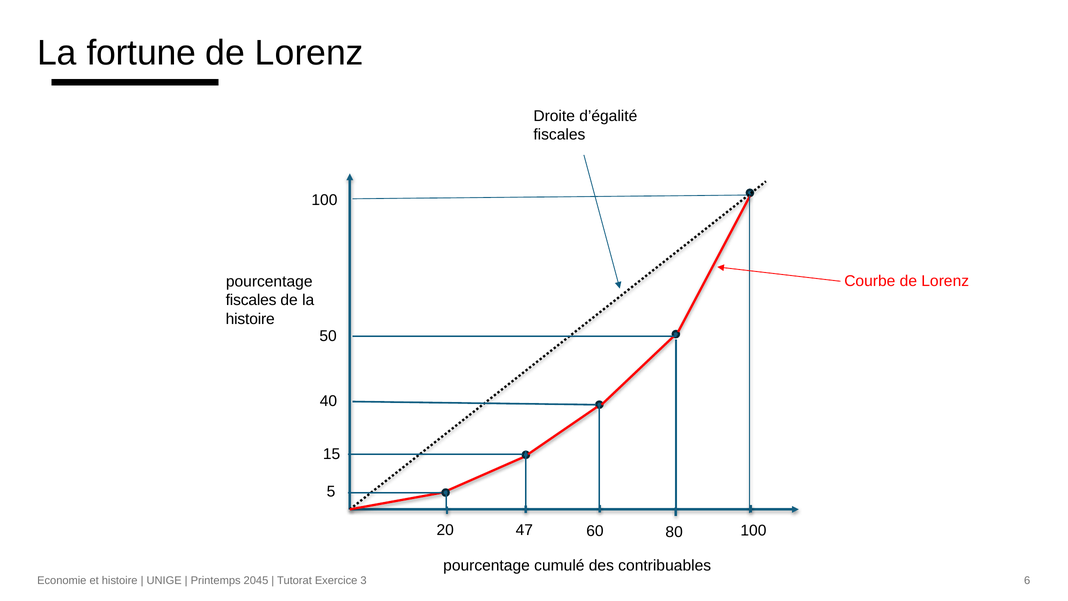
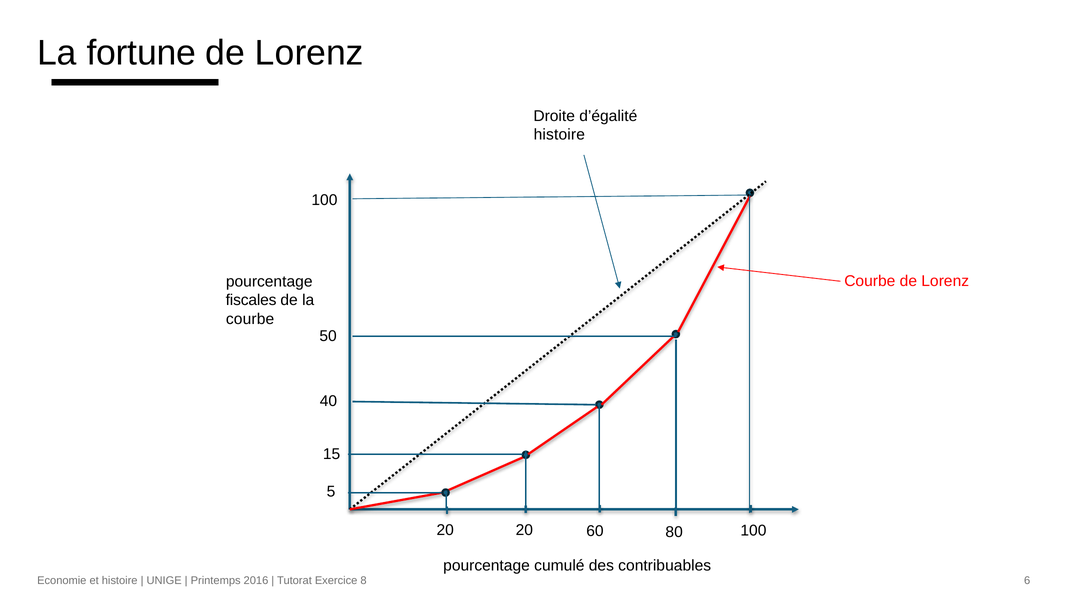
fiscales: fiscales -> histoire (559, 135)
histoire: histoire -> courbe (250, 319)
20 47: 47 -> 20 (524, 530)
2045: 2045 -> 2016 (256, 581)
3: 3 -> 8 (364, 581)
